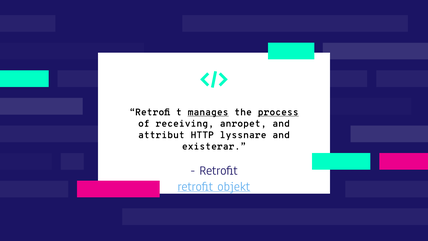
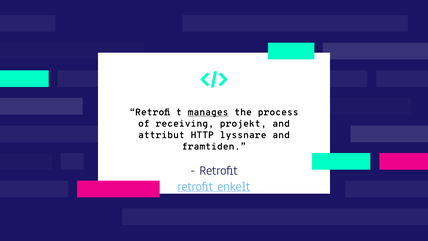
process underline: present -> none (278, 112)
anropet: anropet -> projekt (243, 123)
existerar: existerar -> framtiden (214, 146)
objekt: objekt -> enkelt (234, 186)
